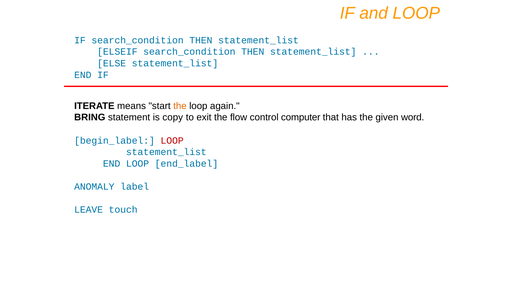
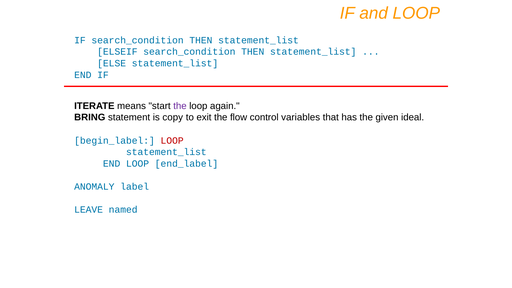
the colour: orange -> purple (180, 106)
computer: computer -> variables (301, 117)
word: word -> ideal (413, 117)
touch: touch -> named (123, 210)
